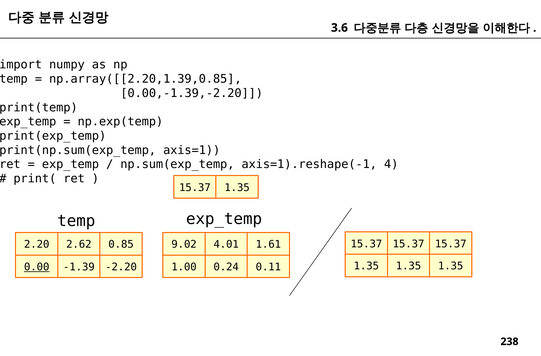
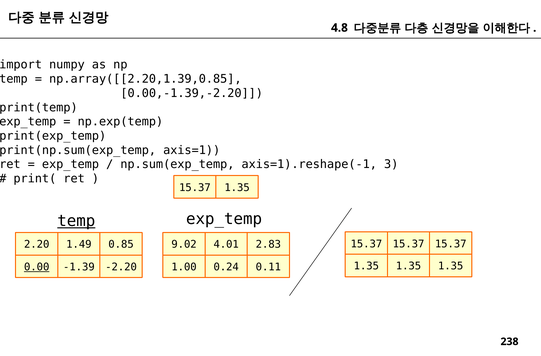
3.6: 3.6 -> 4.8 (339, 28)
4: 4 -> 3 (391, 164)
temp underline: none -> present (76, 221)
2.62: 2.62 -> 1.49 (79, 244)
1.61: 1.61 -> 2.83 (268, 244)
